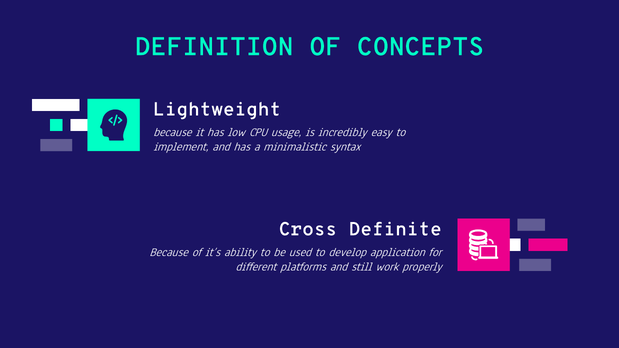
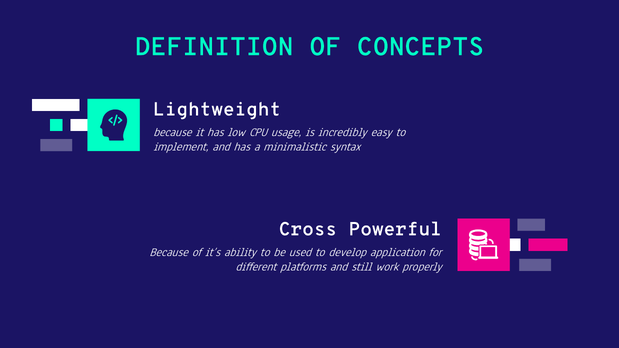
Definite: Definite -> Powerful (395, 229)
